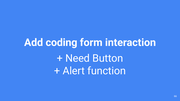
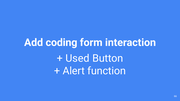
Need: Need -> Used (77, 58)
